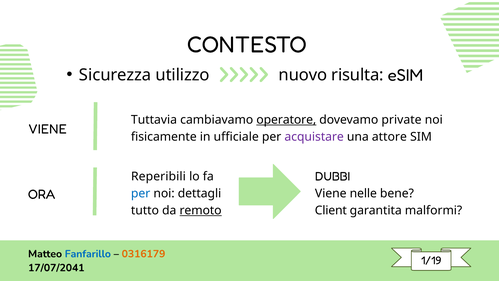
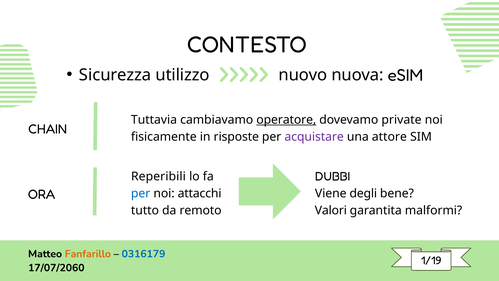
risulta: risulta -> nuova (357, 75)
VIENE: VIENE -> CHAIN (48, 129)
ufficiale: ufficiale -> risposte (236, 137)
nelle: nelle -> degli (363, 193)
dettagli: dettagli -> attacchi (200, 193)
Client: Client -> Valori (331, 210)
remoto underline: present -> none (201, 210)
Fanfarillo colour: blue -> orange (88, 254)
0316179 colour: orange -> blue (144, 254)
17/07/2041: 17/07/2041 -> 17/07/2060 (56, 268)
